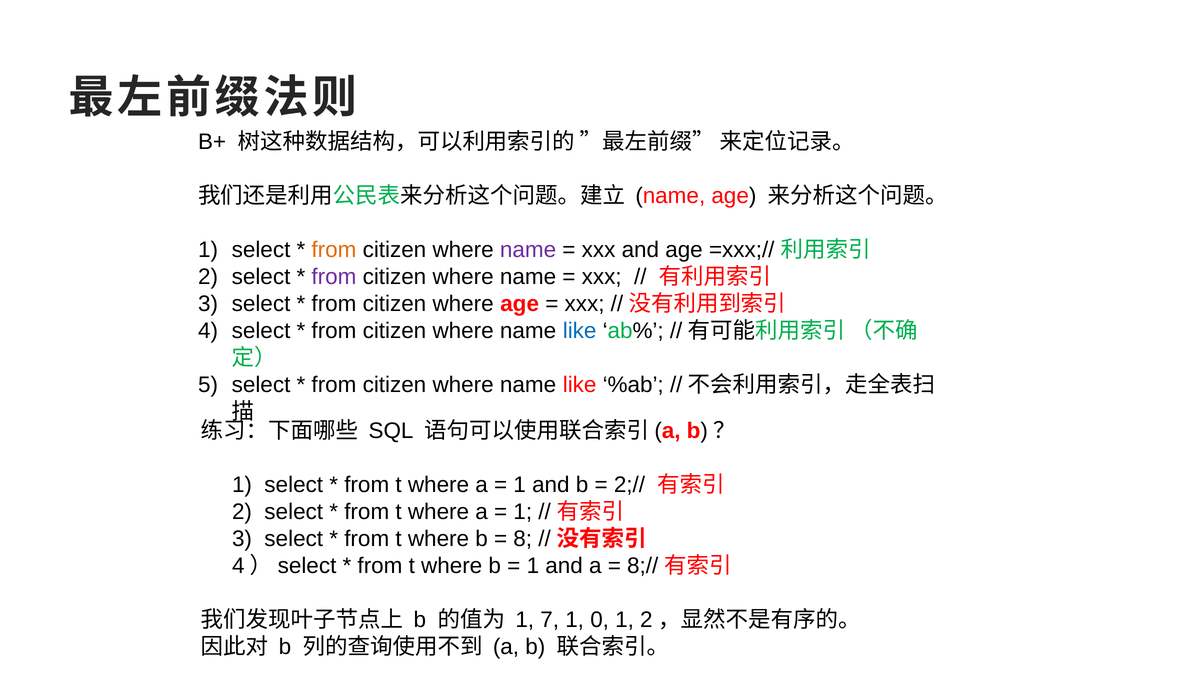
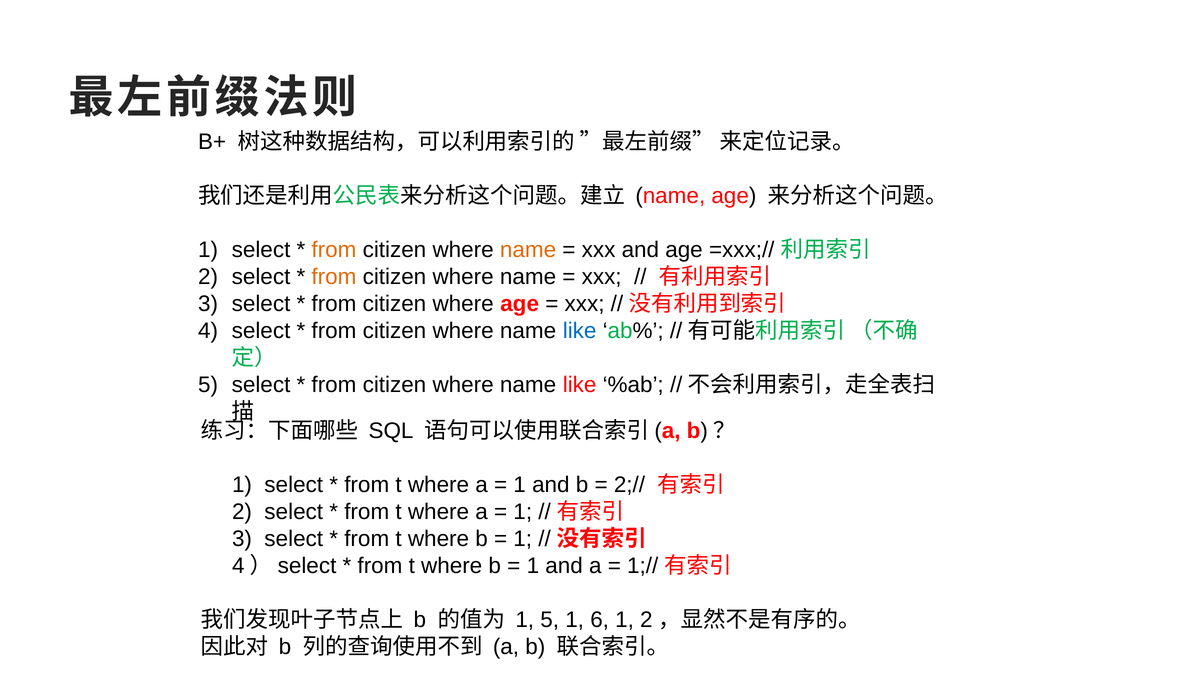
name colour: purple -> orange (528, 250)
from colour: purple -> orange (334, 277)
8: 8 -> 1 (523, 539)
8;//: 8;// -> 1;// (643, 566)
1 7: 7 -> 5 (550, 620)
0: 0 -> 6 (600, 620)
